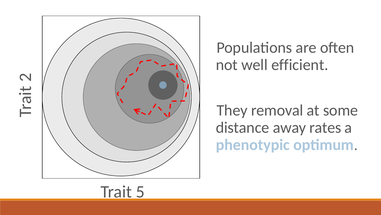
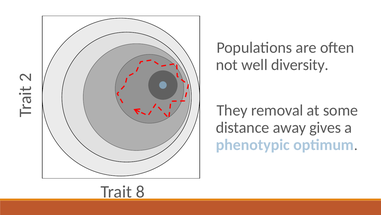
efficient: efficient -> diversity (300, 65)
rates: rates -> gives (325, 127)
5: 5 -> 8 (140, 191)
